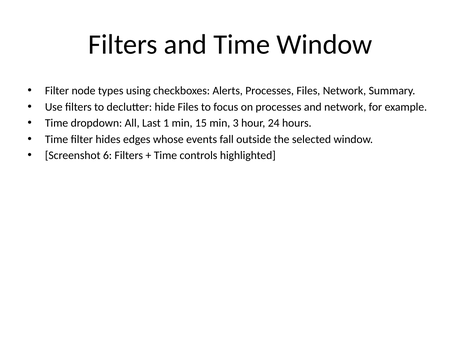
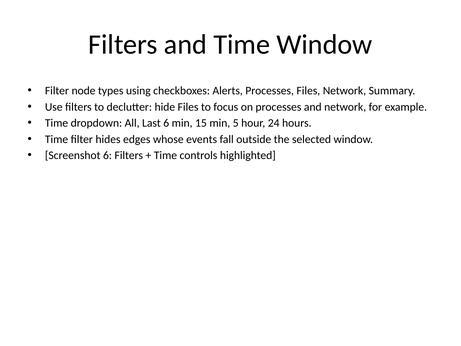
Last 1: 1 -> 6 (166, 123)
3: 3 -> 5 (236, 123)
